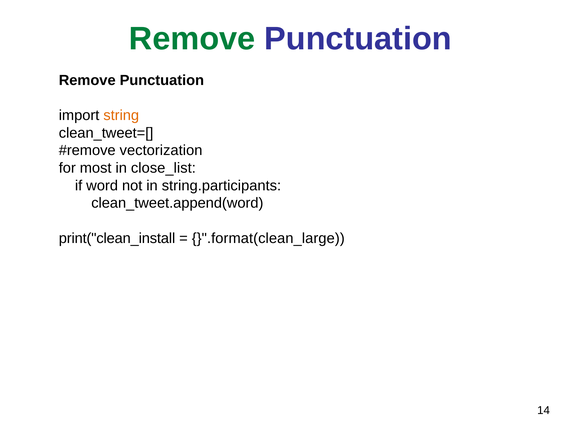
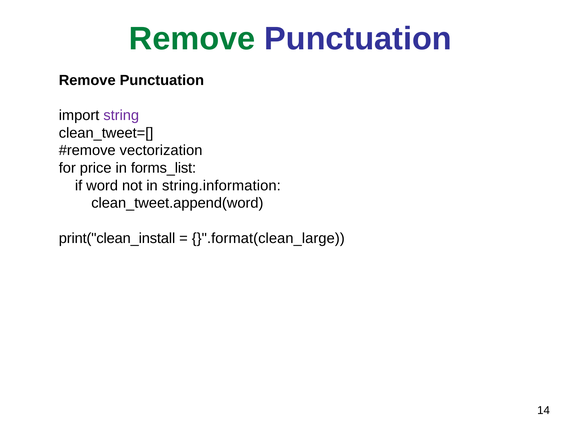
string colour: orange -> purple (121, 115)
most: most -> price (96, 168)
close_list: close_list -> forms_list (164, 168)
string.participants: string.participants -> string.information (221, 185)
